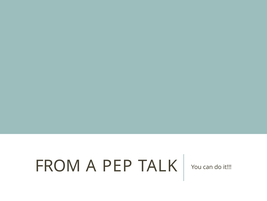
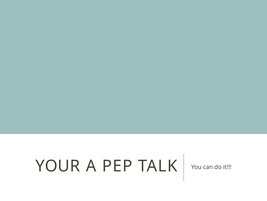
FROM: FROM -> YOUR (58, 165)
